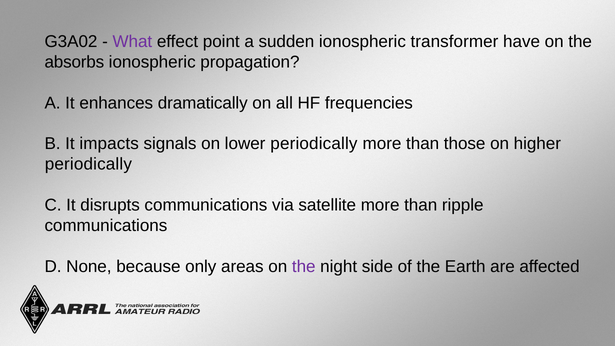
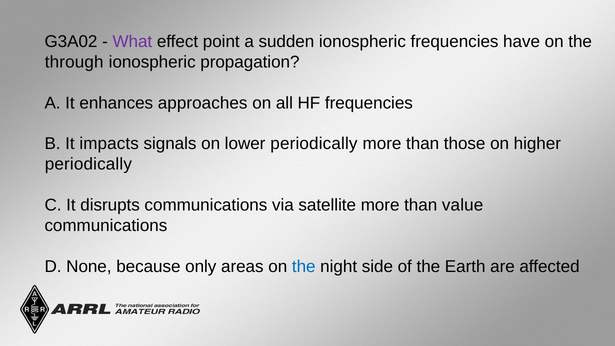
ionospheric transformer: transformer -> frequencies (455, 42)
absorbs: absorbs -> through (74, 62)
dramatically: dramatically -> approaches (203, 103)
ripple: ripple -> value (463, 205)
the colour: purple -> blue (304, 267)
